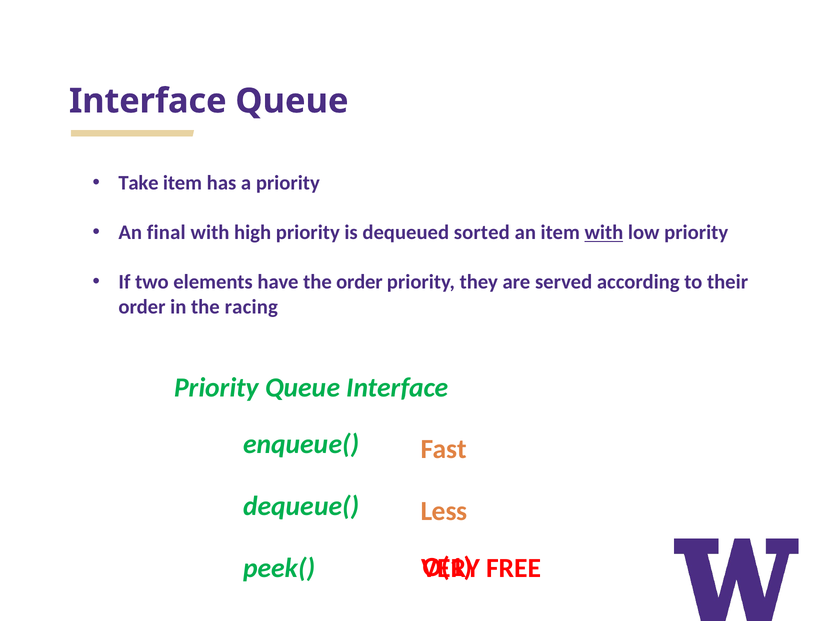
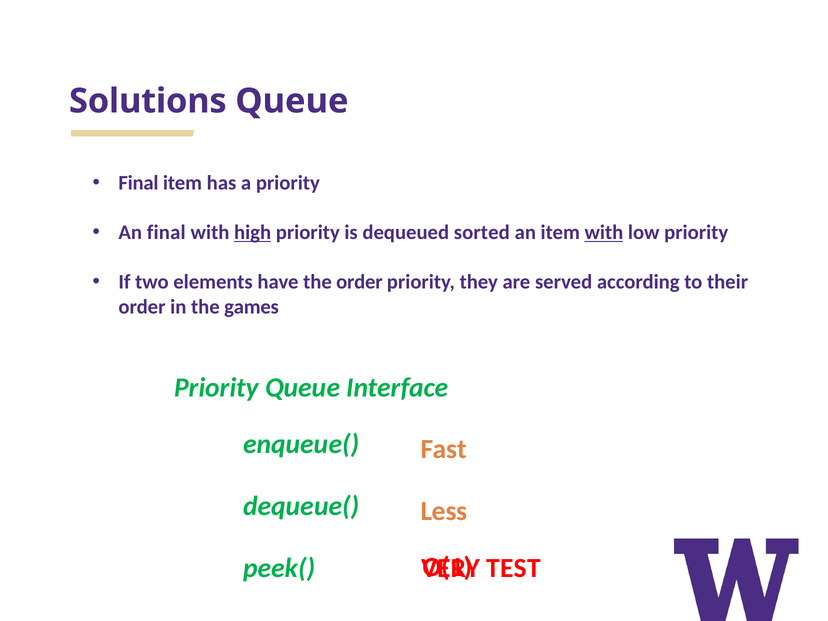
Interface: Interface -> Solutions (148, 101)
Take: Take -> Final (138, 183)
high underline: none -> present (253, 232)
racing: racing -> games (251, 307)
FREE: FREE -> TEST (514, 568)
